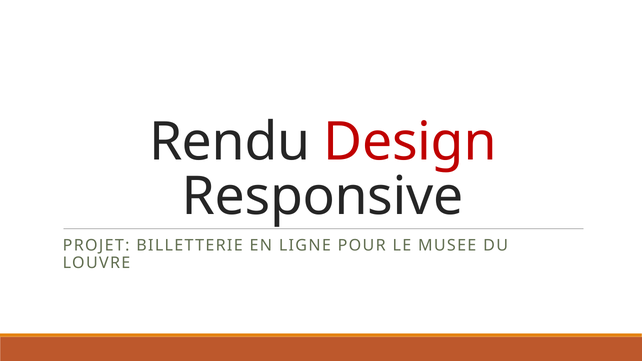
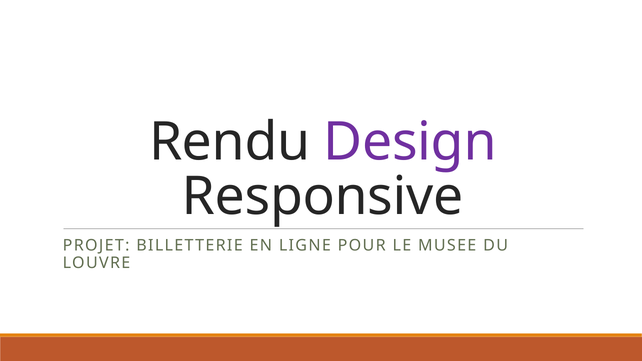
Design colour: red -> purple (410, 142)
